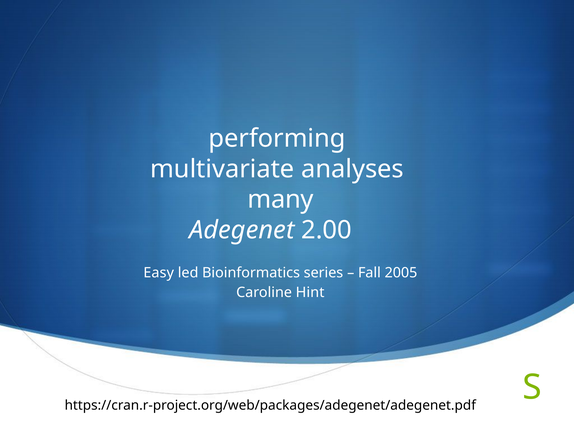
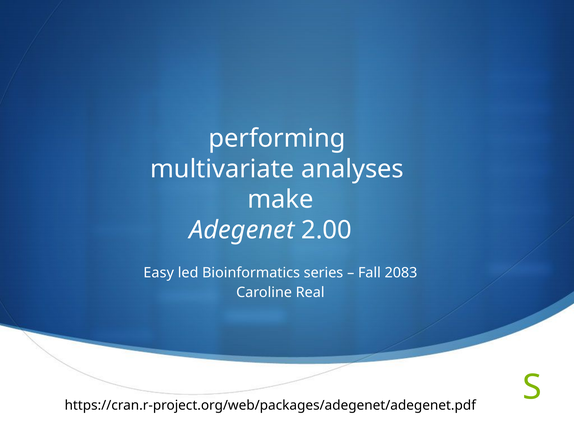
many: many -> make (280, 200)
2005: 2005 -> 2083 (401, 273)
Hint: Hint -> Real (310, 293)
